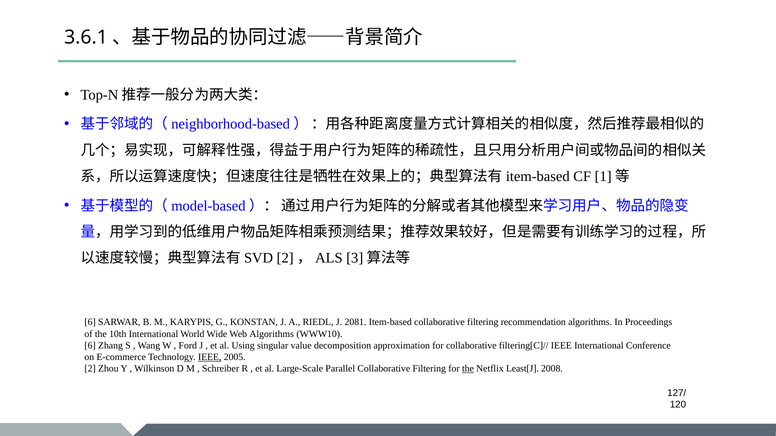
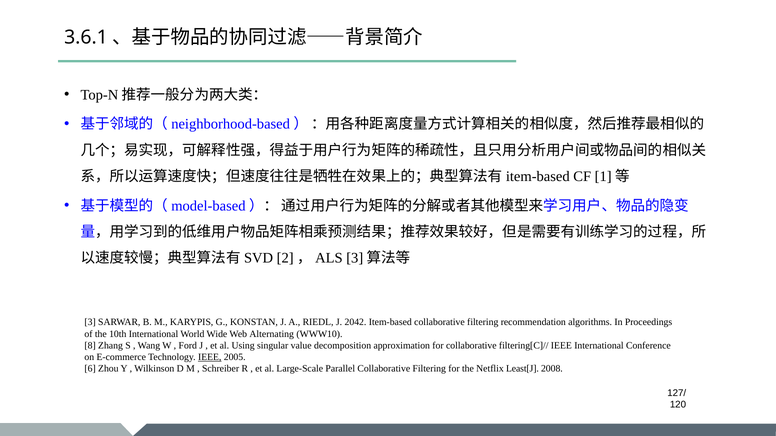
6: 6 -> 3 (90, 323)
2081: 2081 -> 2042 (355, 323)
Web Algorithms: Algorithms -> Alternating (272, 334)
6: 6 -> 8 (90, 346)
2: 2 -> 6 (90, 369)
the underline: present -> none (468, 369)
